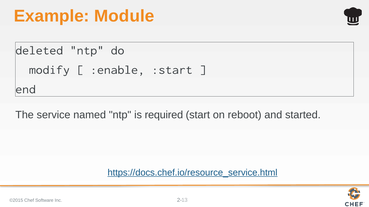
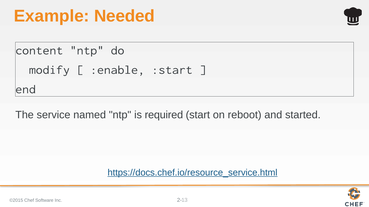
Module: Module -> Needed (124, 16)
deleted: deleted -> content (39, 50)
